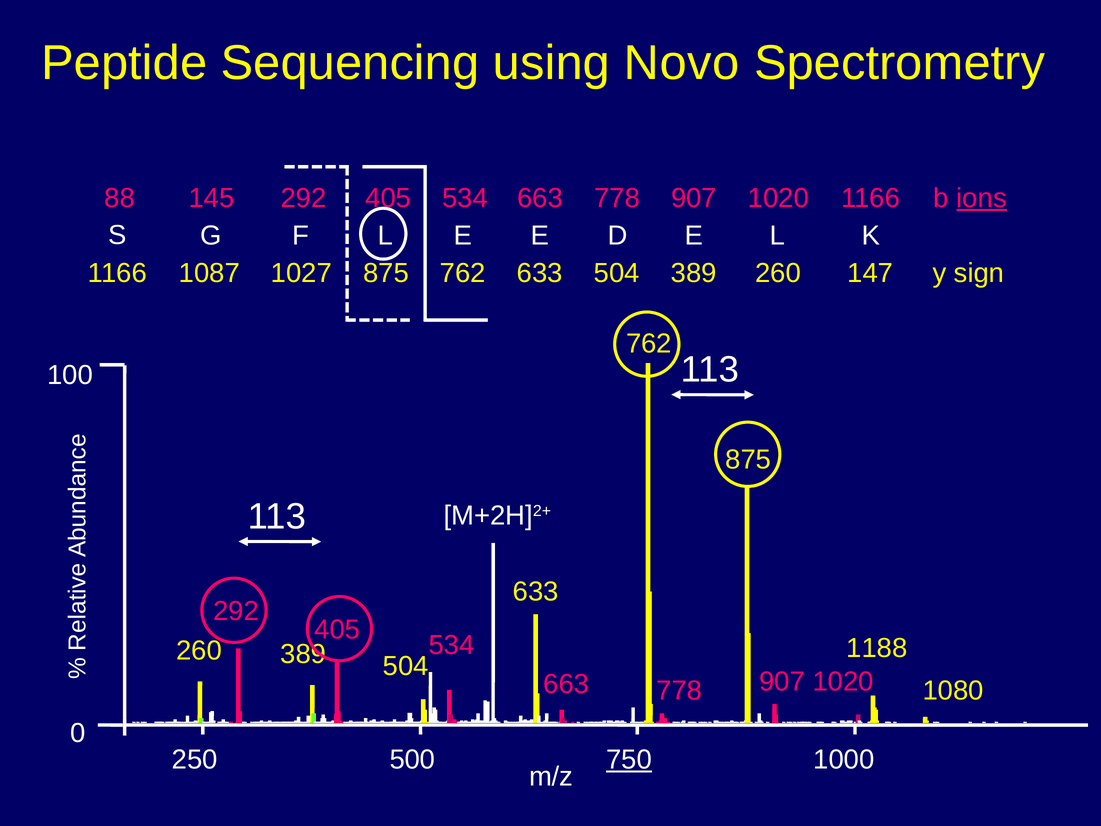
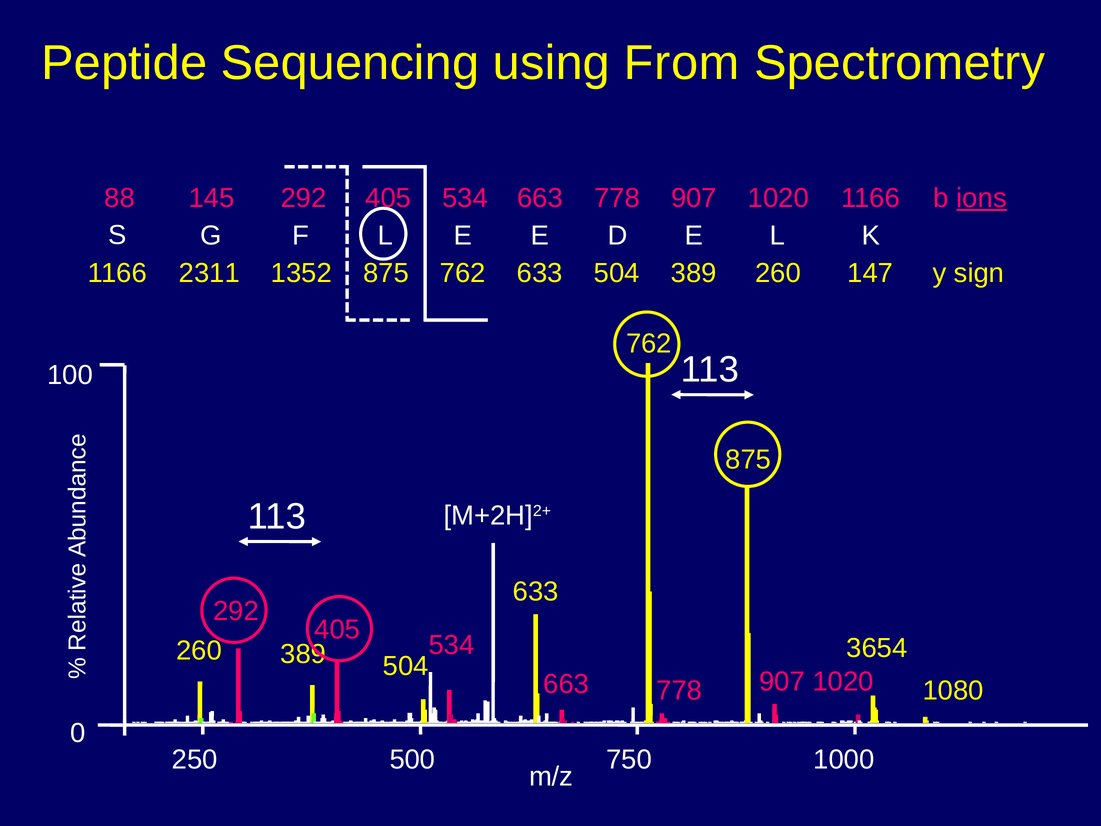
Novo: Novo -> From (682, 63)
1087: 1087 -> 2311 (209, 273)
1027: 1027 -> 1352 (301, 273)
1188: 1188 -> 3654 (877, 648)
750 underline: present -> none (629, 759)
